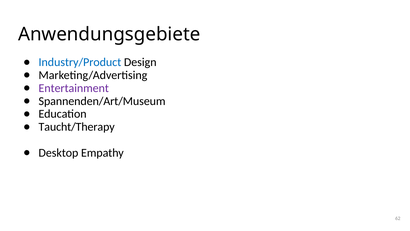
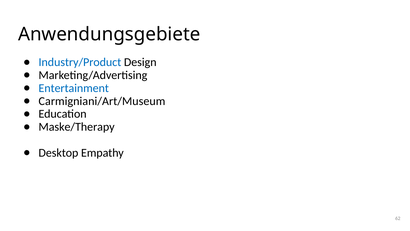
Entertainment colour: purple -> blue (74, 88)
Spannenden/Art/Museum: Spannenden/Art/Museum -> Carmigniani/Art/Museum (102, 101)
Taucht/Therapy: Taucht/Therapy -> Maske/Therapy (77, 127)
